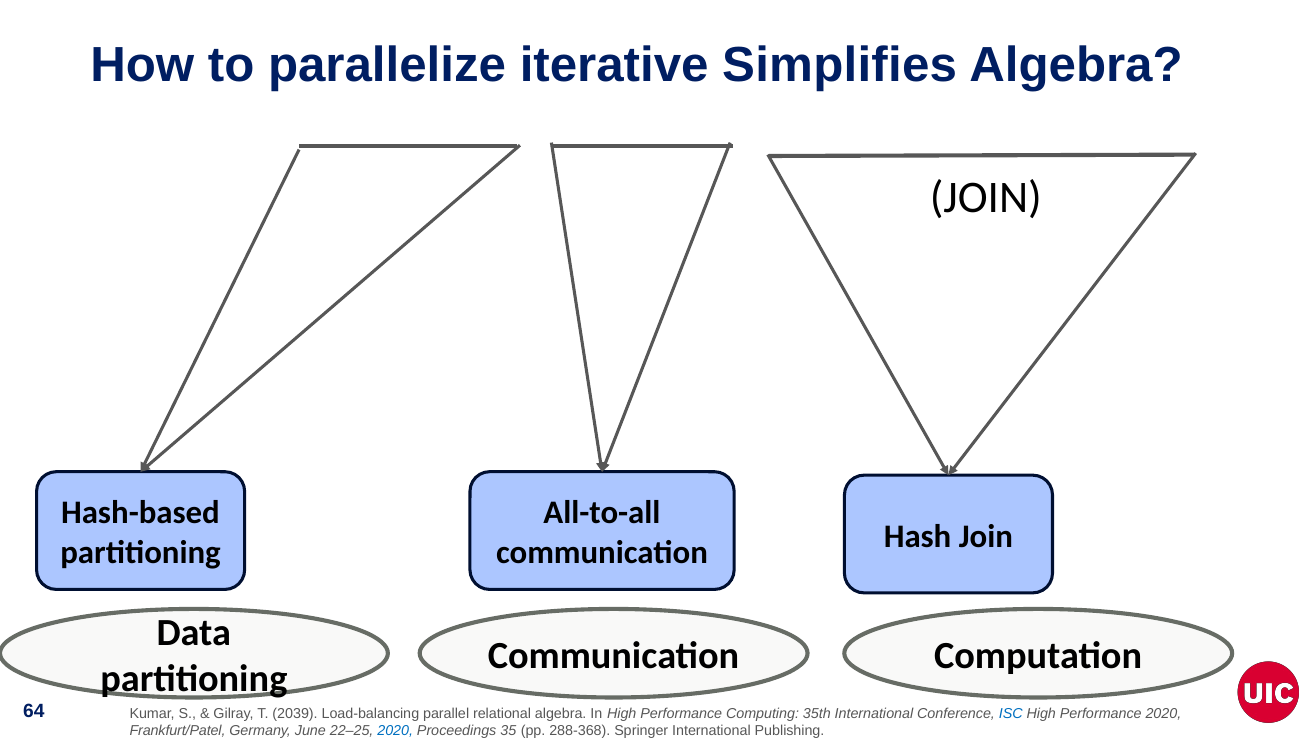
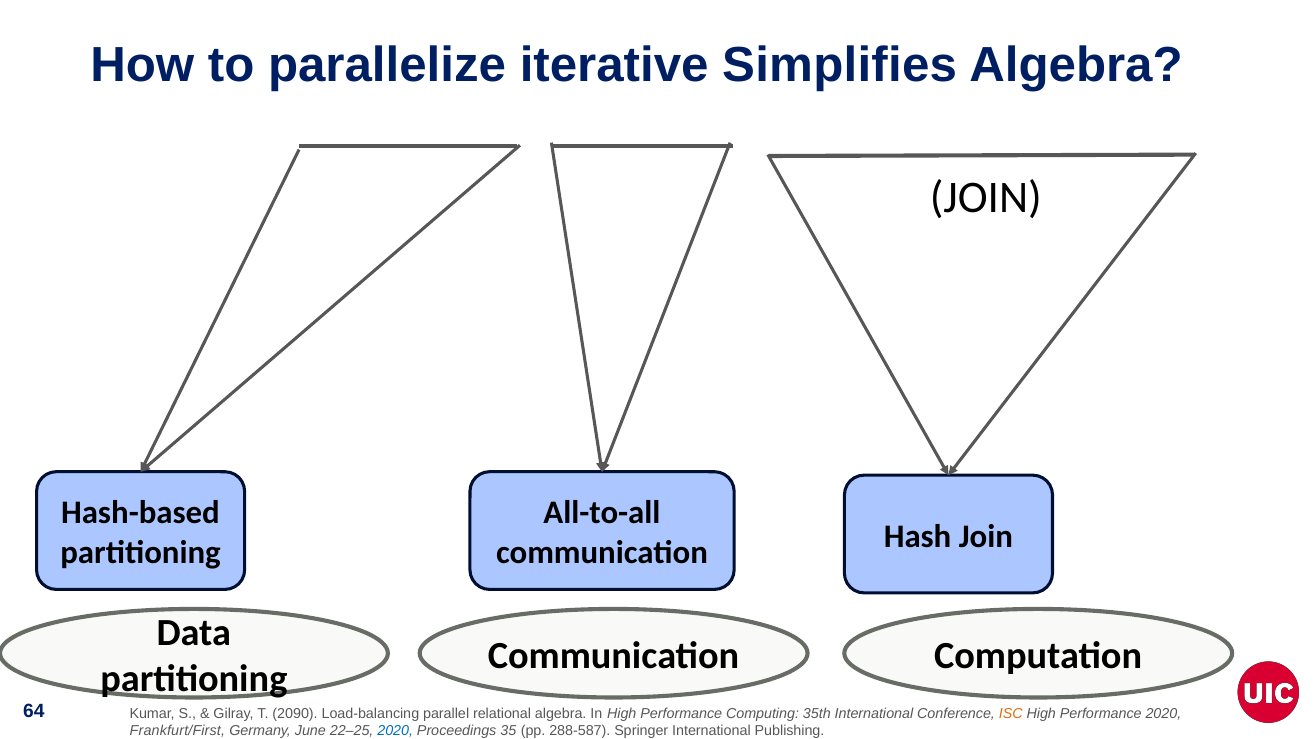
2039: 2039 -> 2090 (295, 714)
ISC colour: blue -> orange (1011, 714)
Frankfurt/Patel: Frankfurt/Patel -> Frankfurt/First (177, 731)
288-368: 288-368 -> 288-587 (580, 731)
